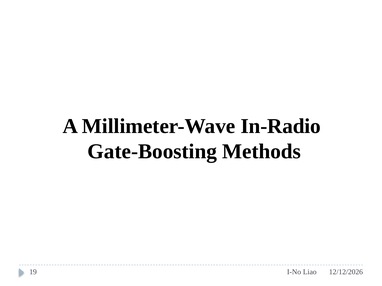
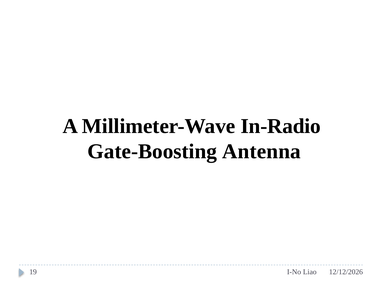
Methods: Methods -> Antenna (262, 152)
